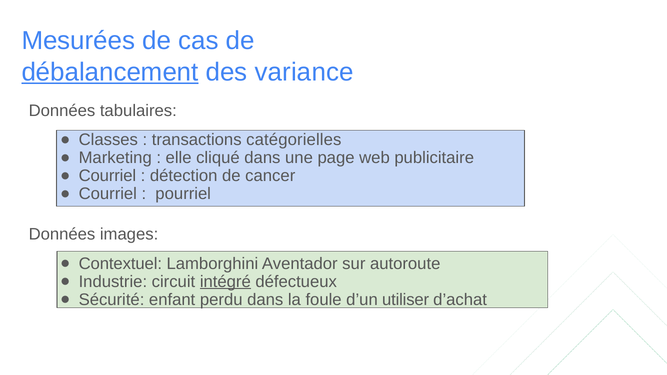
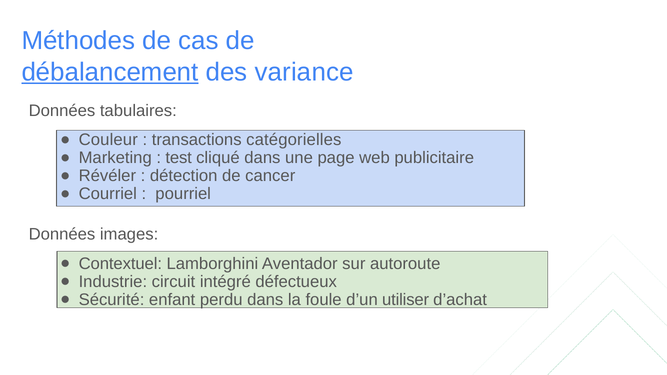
Mesurées: Mesurées -> Méthodes (78, 41)
Classes: Classes -> Couleur (108, 140)
elle: elle -> test (179, 158)
Courriel: Courriel -> Révéler (107, 176)
intégré underline: present -> none (225, 282)
